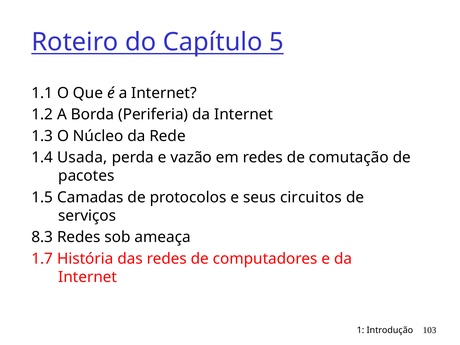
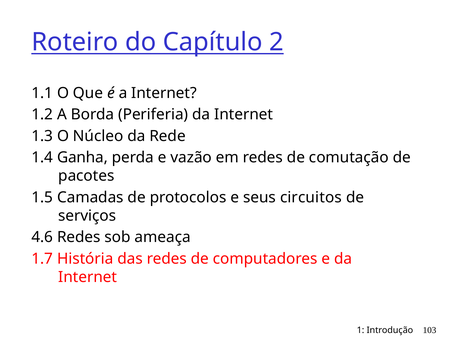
5: 5 -> 2 (276, 42)
Usada: Usada -> Ganha (82, 157)
8.3: 8.3 -> 4.6 (42, 237)
